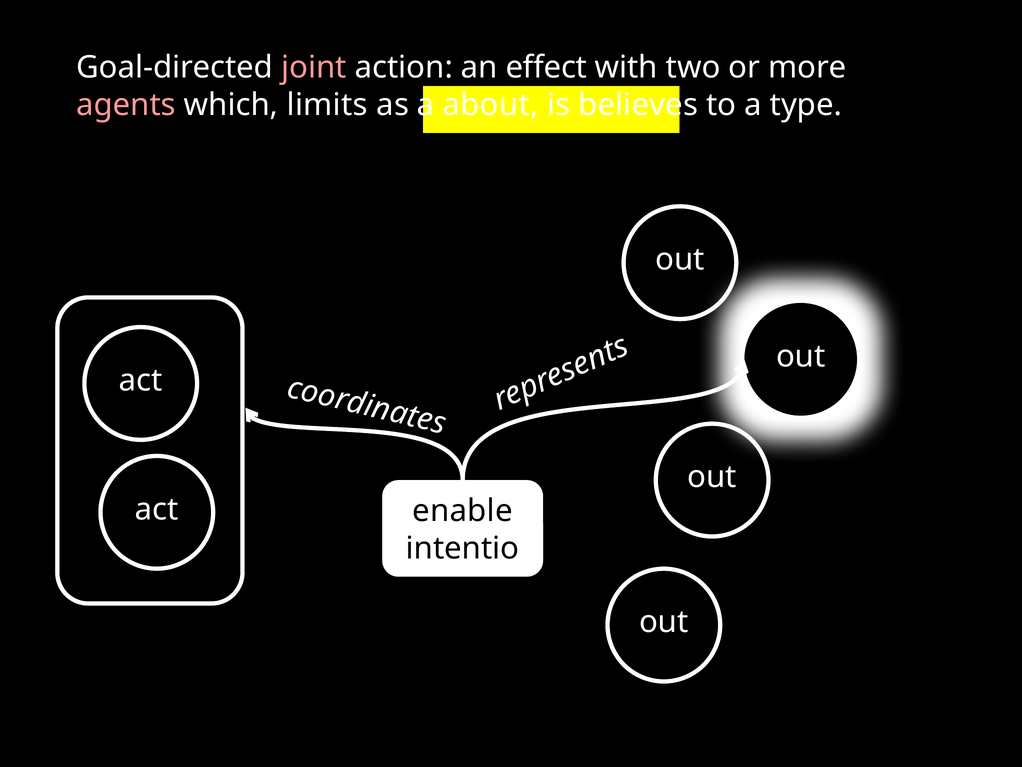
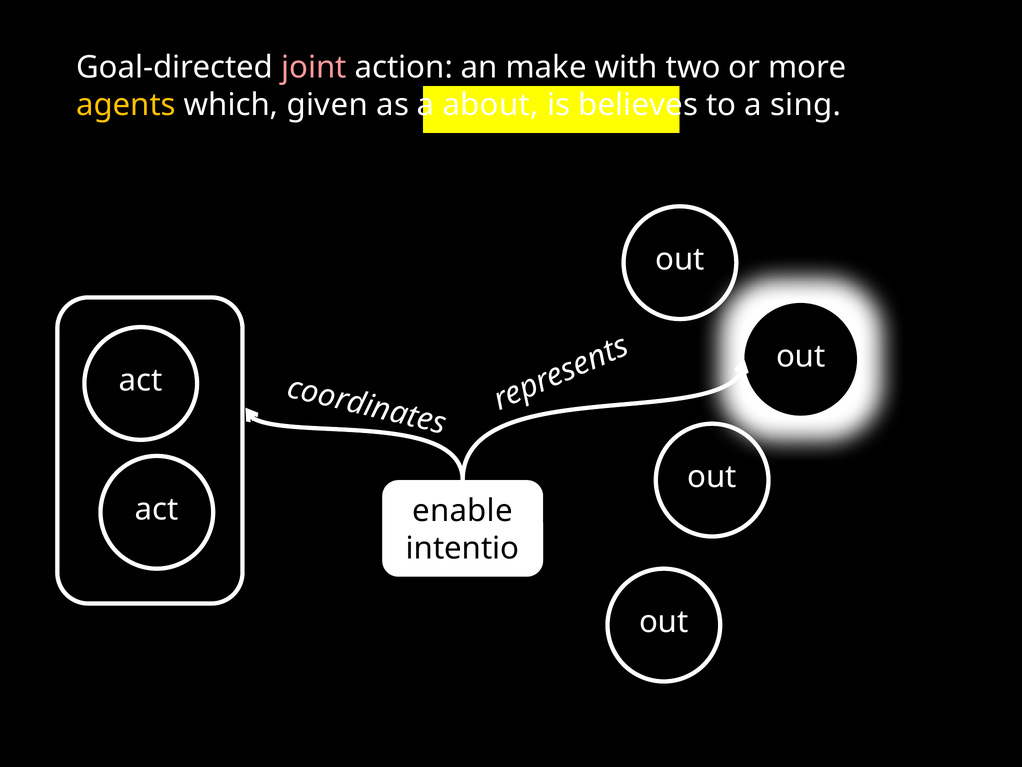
effect: effect -> make (546, 67)
agents colour: pink -> yellow (126, 105)
limits: limits -> given (327, 105)
type: type -> sing (806, 105)
